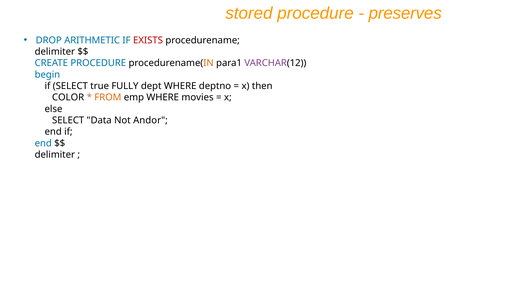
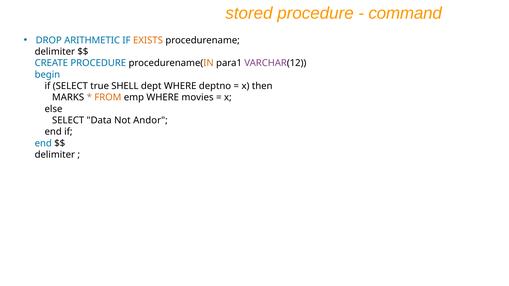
preserves: preserves -> command (405, 13)
EXISTS colour: red -> orange (148, 40)
FULLY: FULLY -> SHELL (125, 86)
COLOR: COLOR -> MARKS (68, 98)
